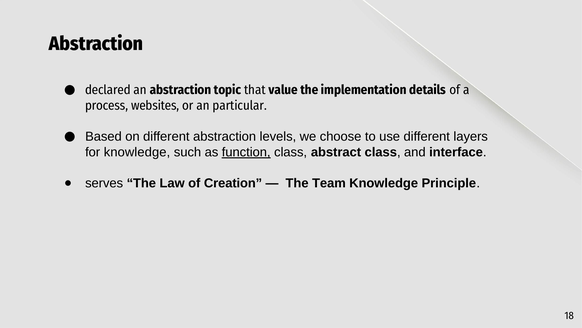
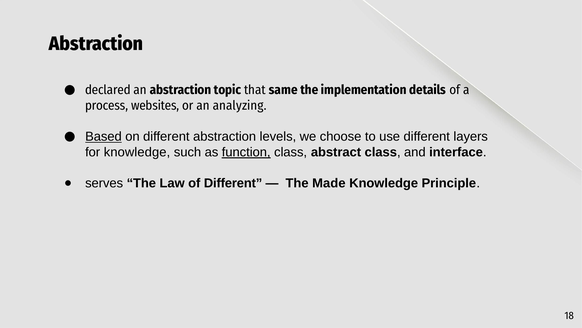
value: value -> same (283, 90)
particular: particular -> analyzing (240, 105)
Based underline: none -> present (103, 136)
of Creation: Creation -> Different (233, 183)
Team: Team -> Made (329, 183)
